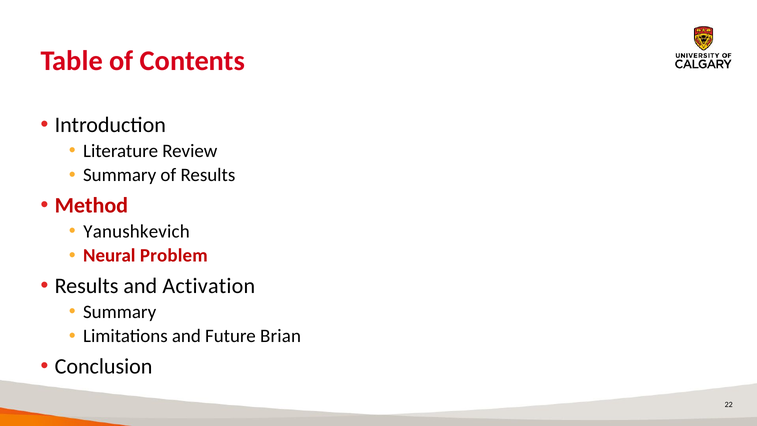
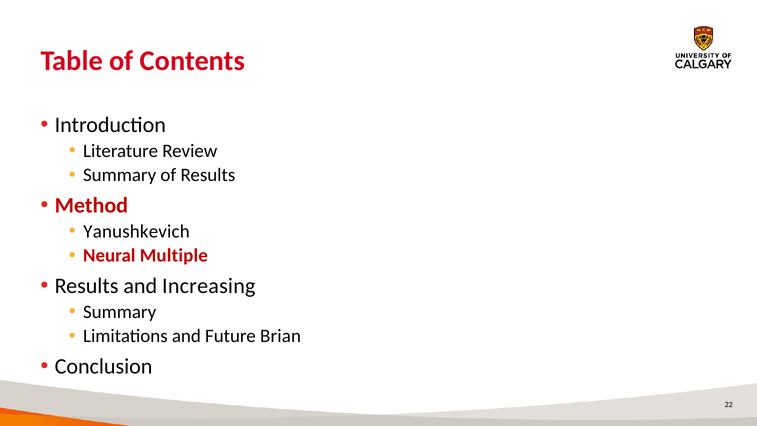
Problem: Problem -> Multiple (174, 256)
Activation: Activation -> Increasing (209, 286)
